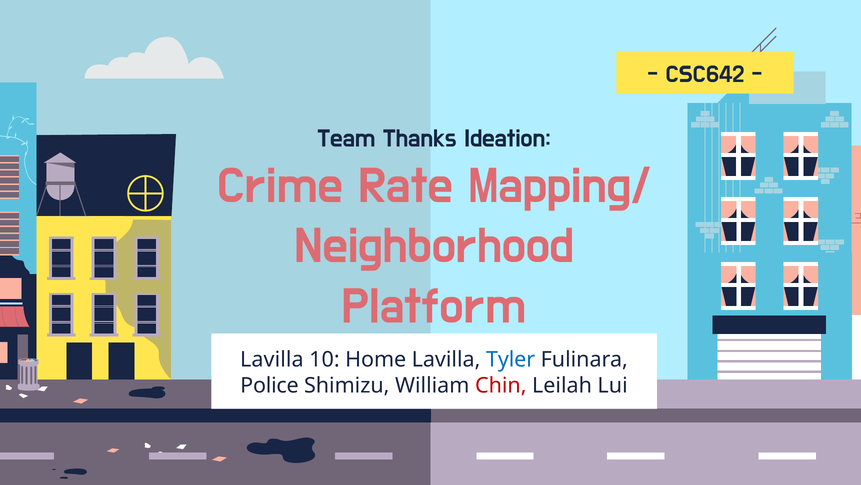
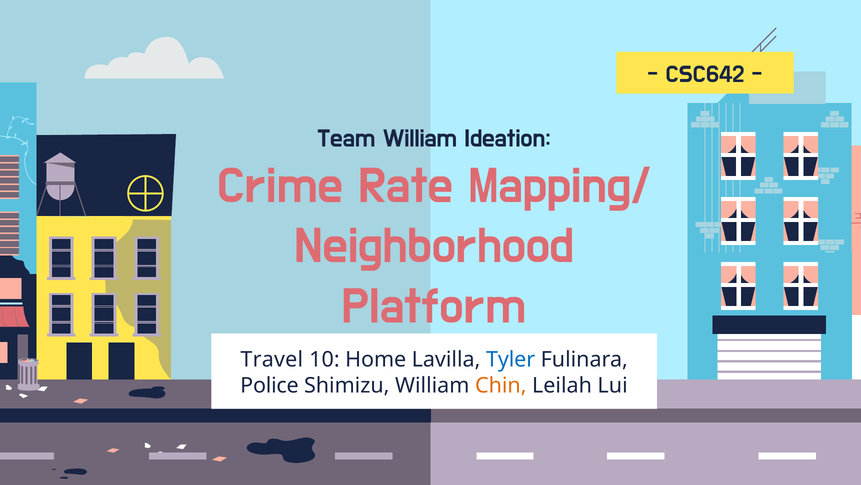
Team Thanks: Thanks -> William (420, 138)
Lavilla: Lavilla -> Travel (272, 359)
Chin colour: red -> orange (501, 385)
